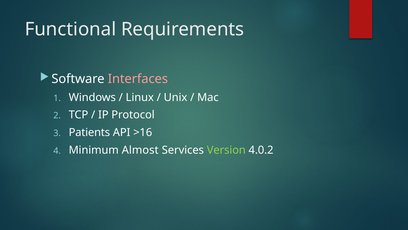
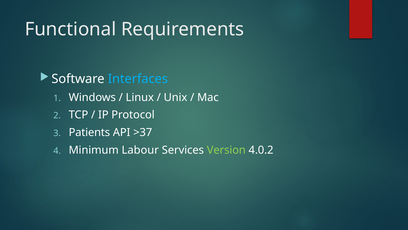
Interfaces colour: pink -> light blue (138, 79)
>16: >16 -> >37 (143, 132)
Almost: Almost -> Labour (140, 150)
